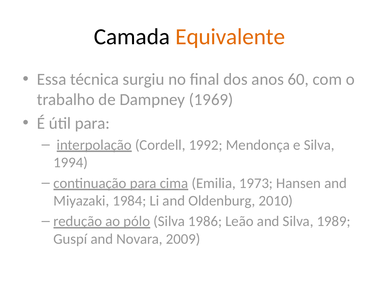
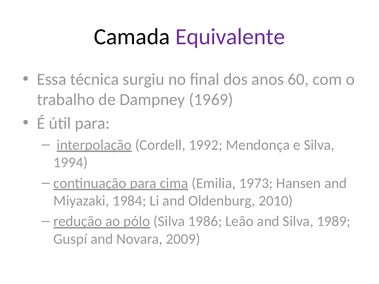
Equivalente colour: orange -> purple (230, 37)
